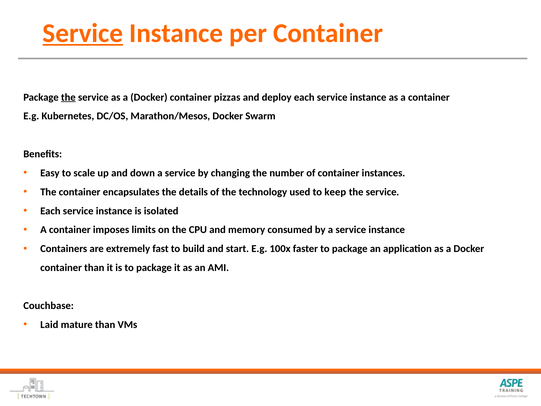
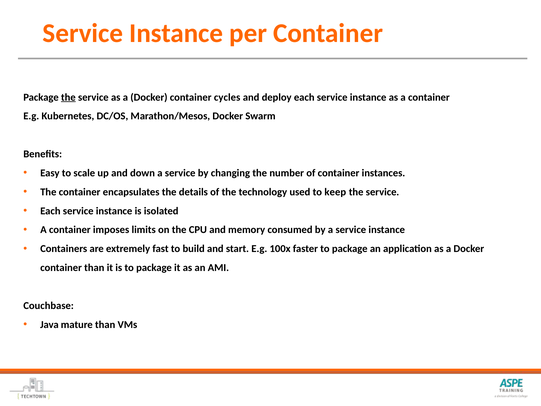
Service underline: present -> none (83, 33)
pizzas: pizzas -> cycles (227, 97)
Laid: Laid -> Java (49, 324)
